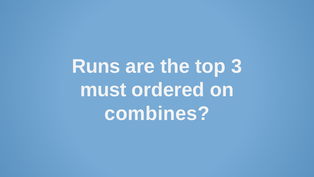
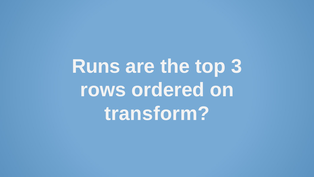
must: must -> rows (103, 90)
combines: combines -> transform (157, 113)
